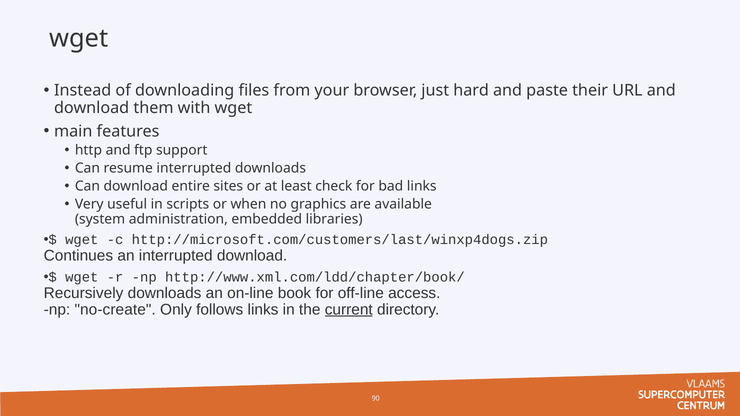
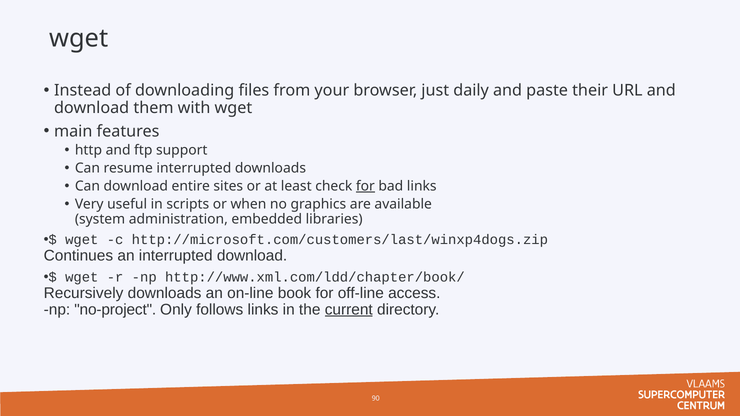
hard: hard -> daily (471, 91)
for underline: none -> present (365, 186)
no-create: no-create -> no-project (115, 310)
